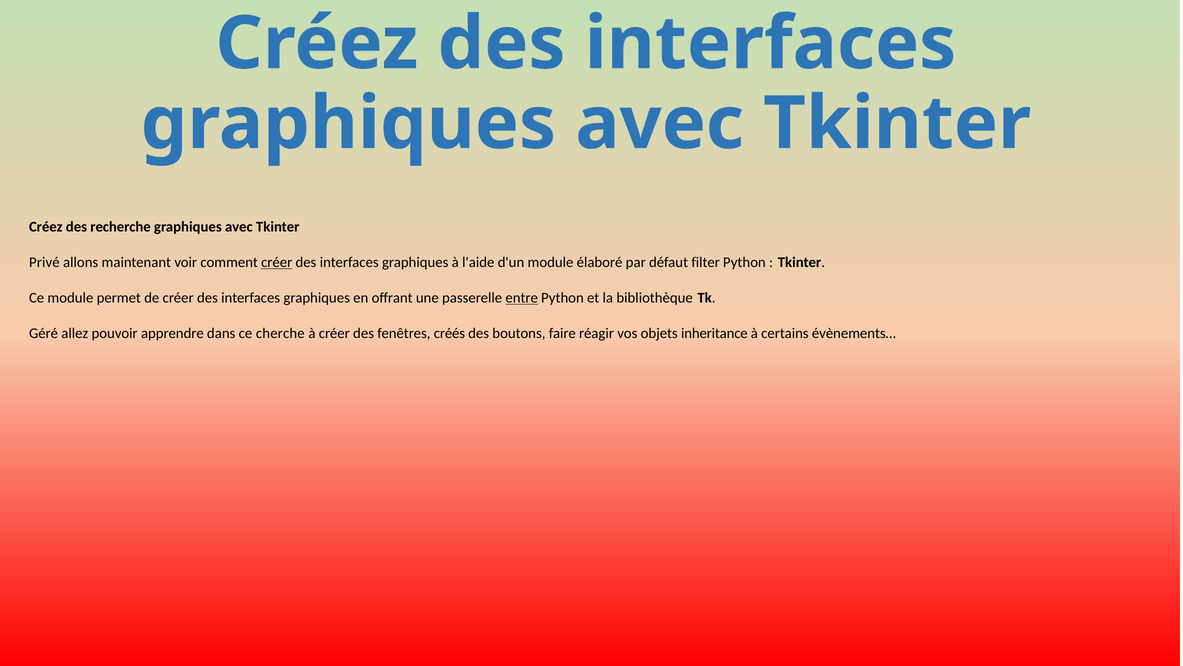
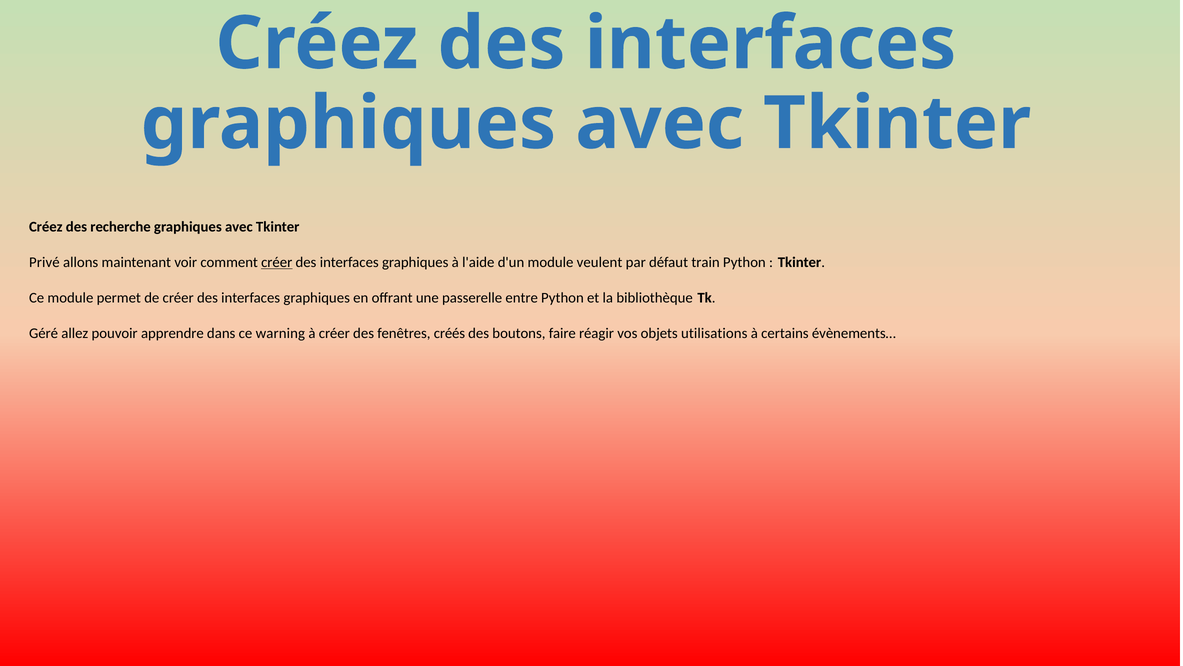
élaboré: élaboré -> veulent (600, 262)
filter: filter -> train (706, 262)
entre underline: present -> none (522, 298)
cherche: cherche -> warning (280, 333)
inheritance: inheritance -> utilisations (714, 333)
